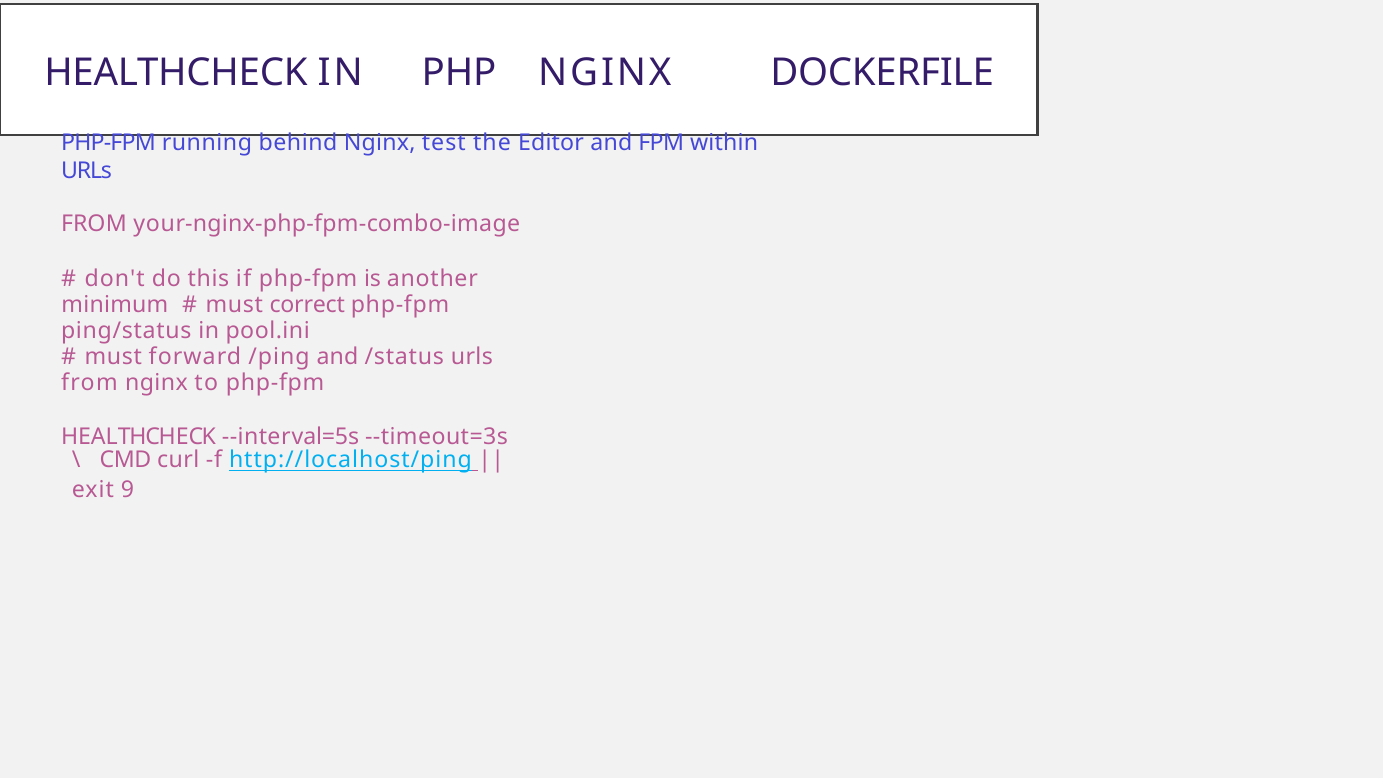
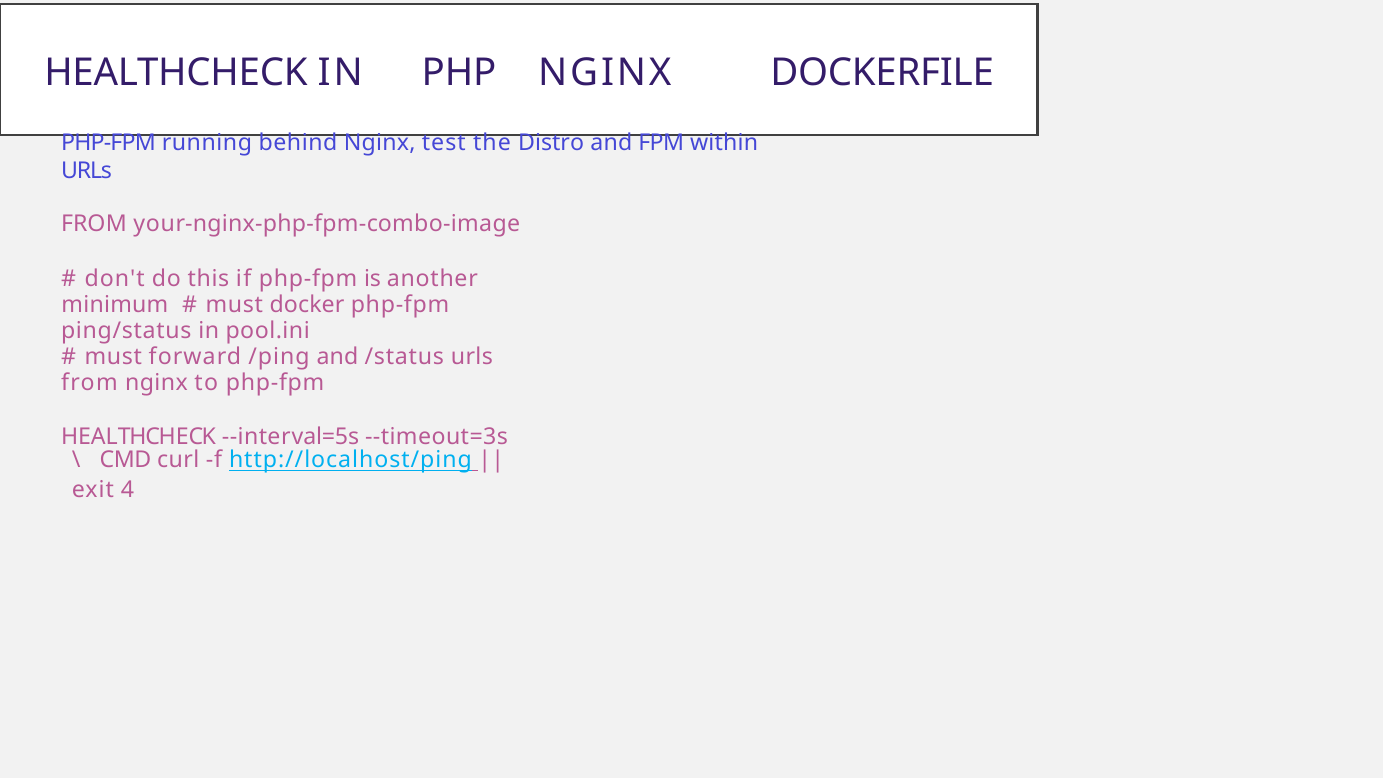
Editor: Editor -> Distro (551, 143)
correct: correct -> docker (307, 305)
9: 9 -> 4 (127, 490)
